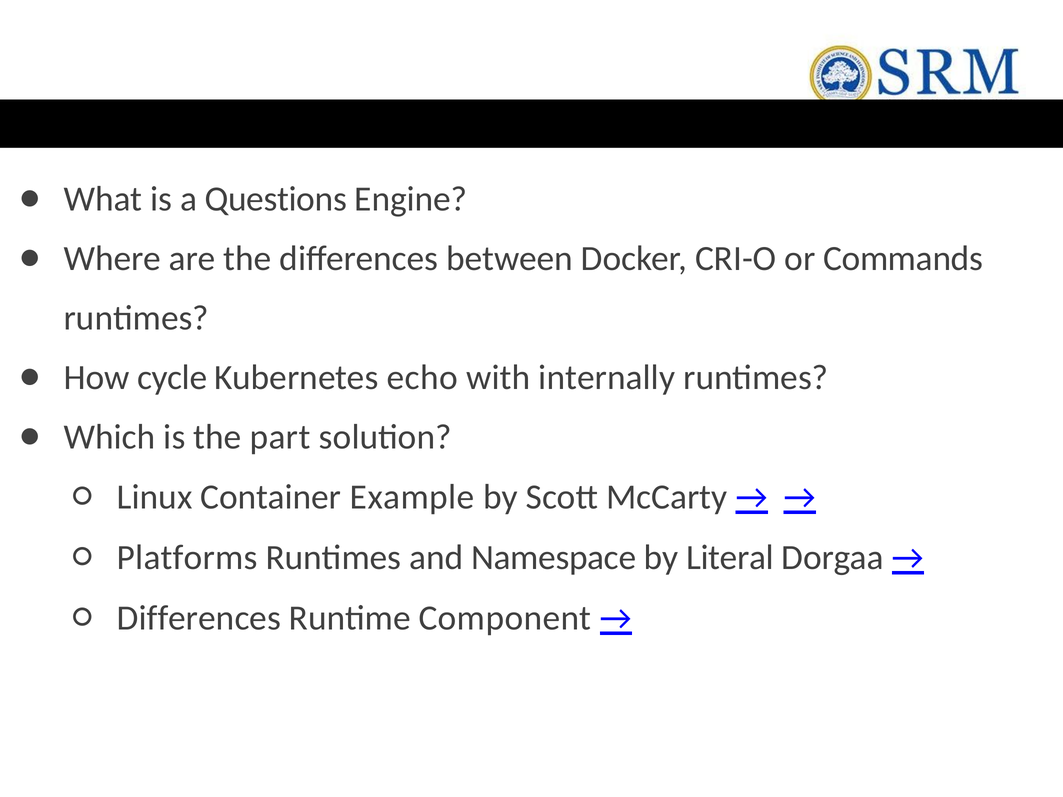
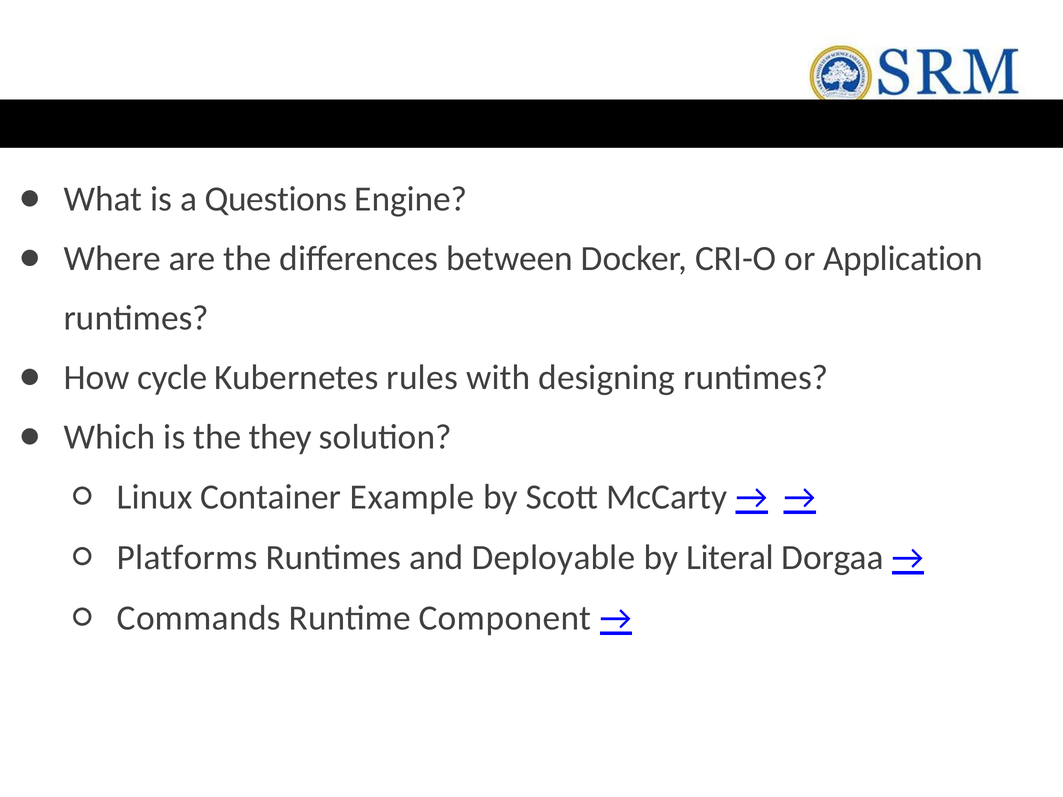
Commands: Commands -> Application (903, 259)
echo: echo -> rules (422, 378)
internally: internally -> designing (607, 378)
part: part -> they (280, 437)
Namespace: Namespace -> Deployable (553, 558)
Differences: Differences -> Commands (199, 618)
